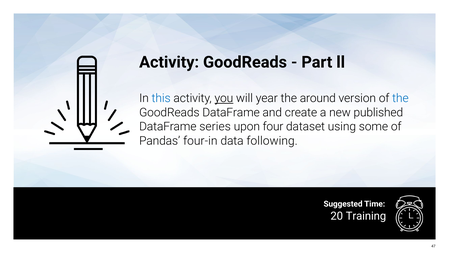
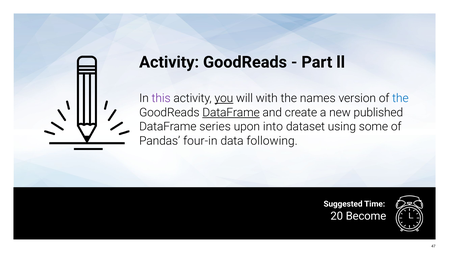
this colour: blue -> purple (161, 98)
year: year -> with (267, 98)
around: around -> names (318, 98)
DataFrame underline: none -> present (231, 112)
four: four -> into (273, 126)
Training: Training -> Become (366, 216)
